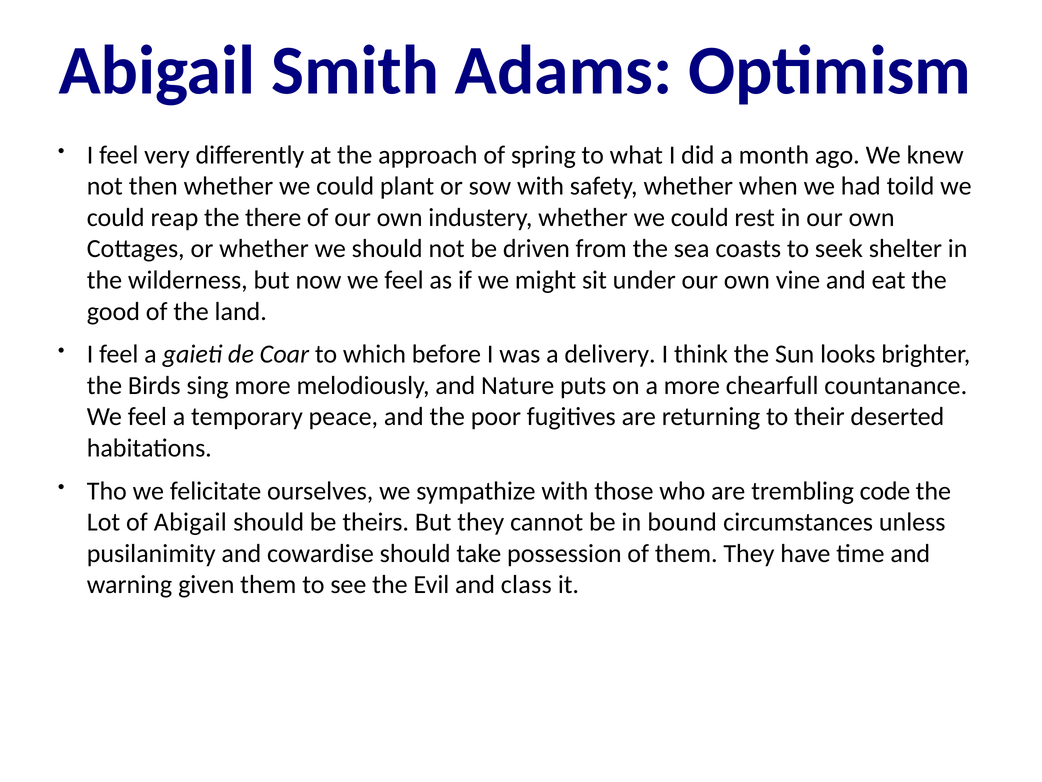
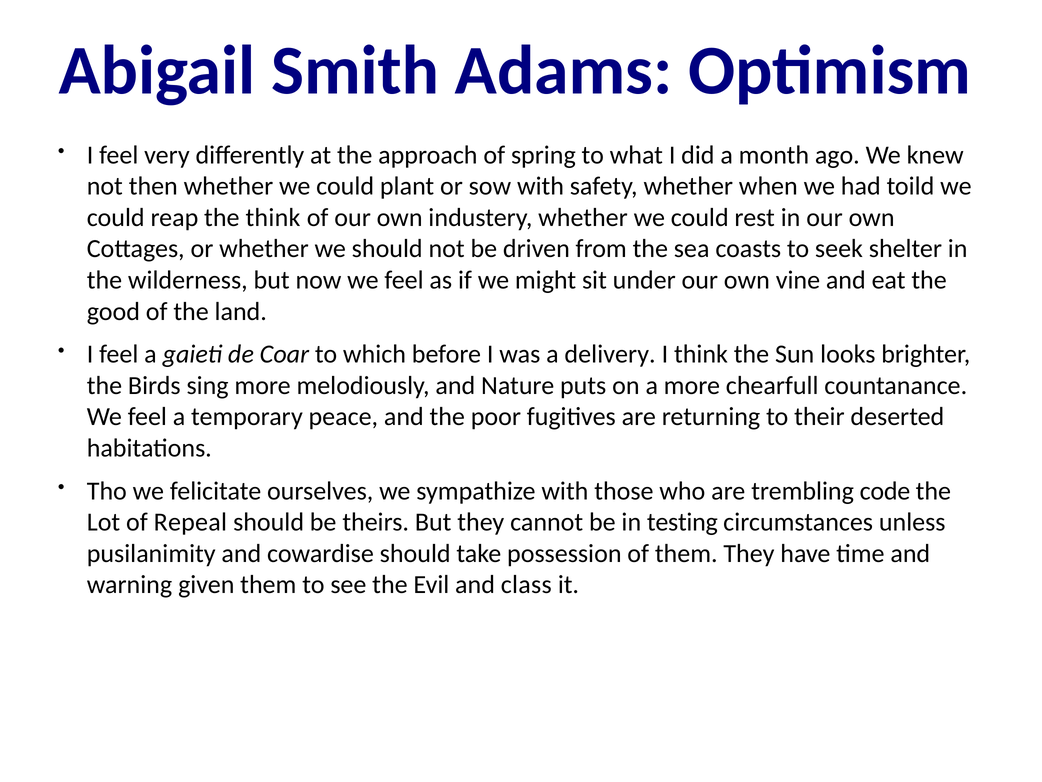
the there: there -> think (273, 217)
of Abigail: Abigail -> Repeal (190, 522)
bound: bound -> testing (682, 522)
